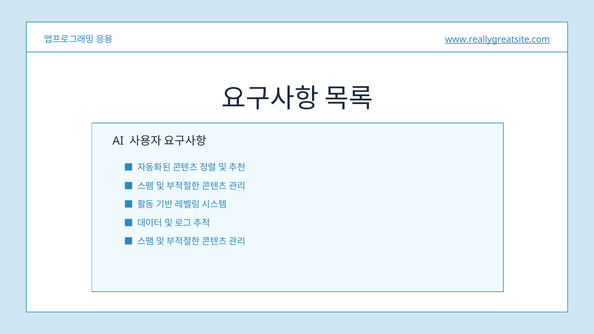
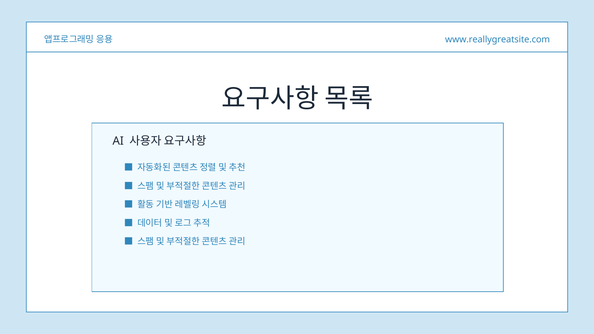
www.reallygreatsite.com underline: present -> none (498, 39)
